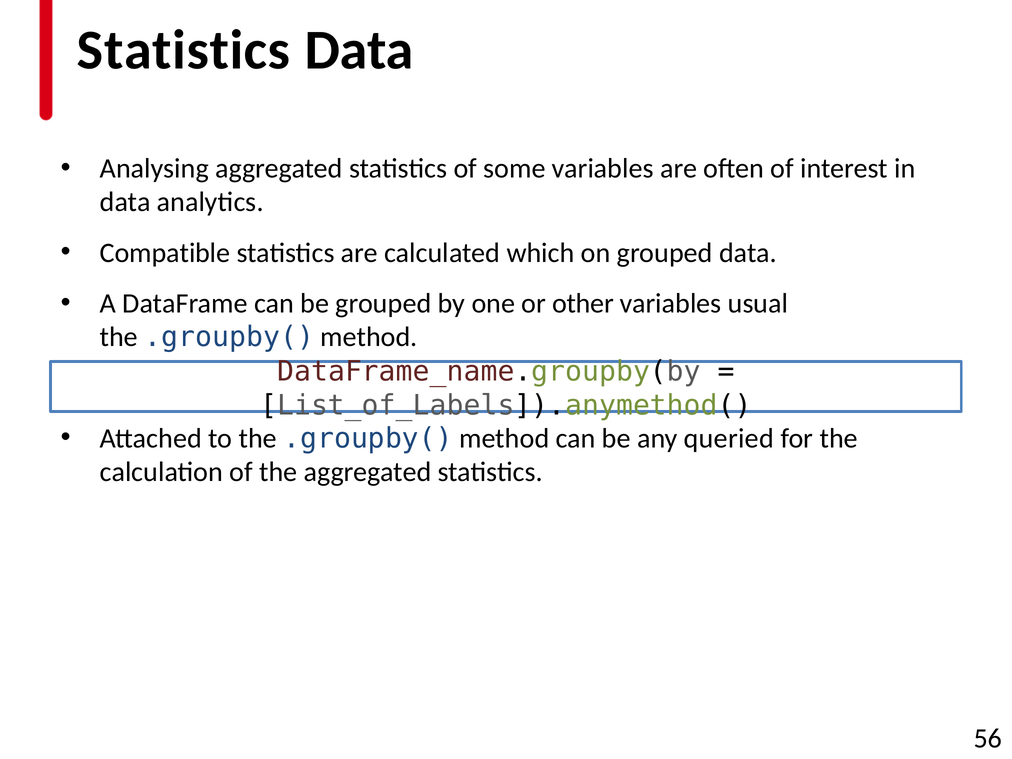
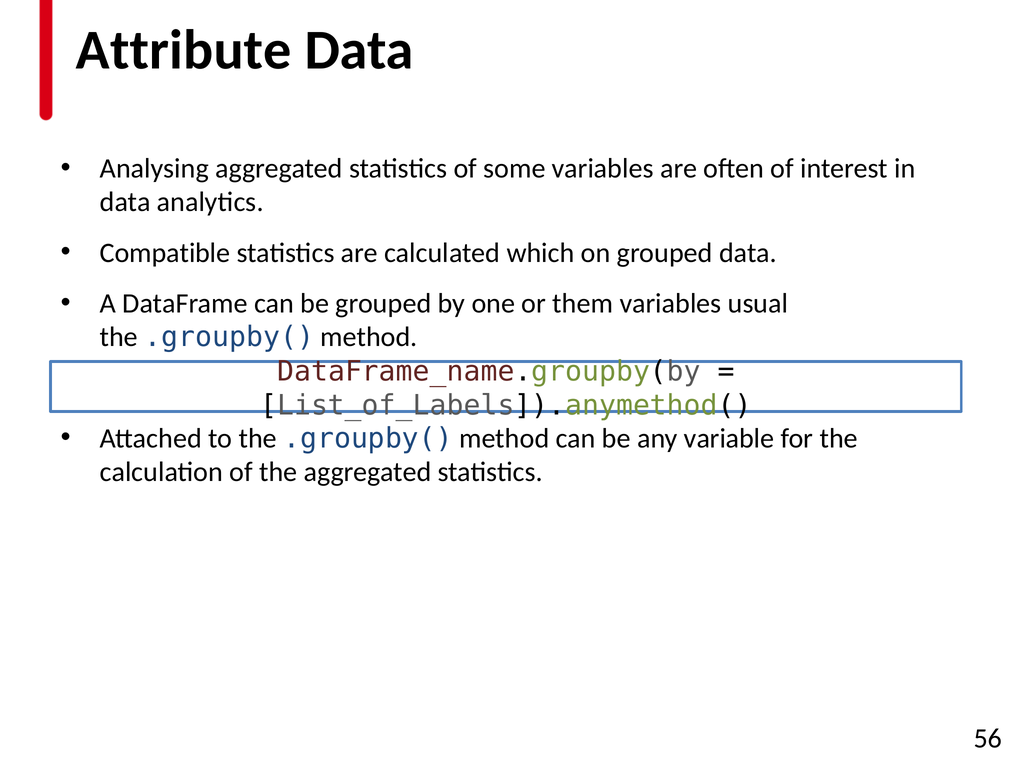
Statistics: Statistics -> Attribute (184, 50)
other: other -> them (583, 303)
queried: queried -> variable (729, 438)
